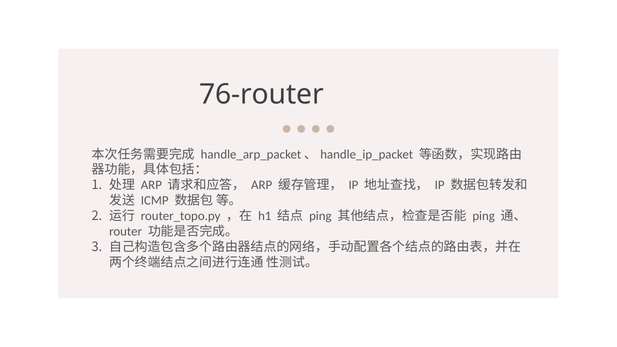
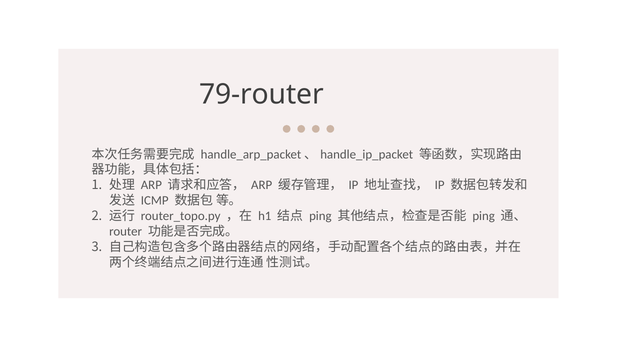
76-router: 76-router -> 79-router (262, 94)
